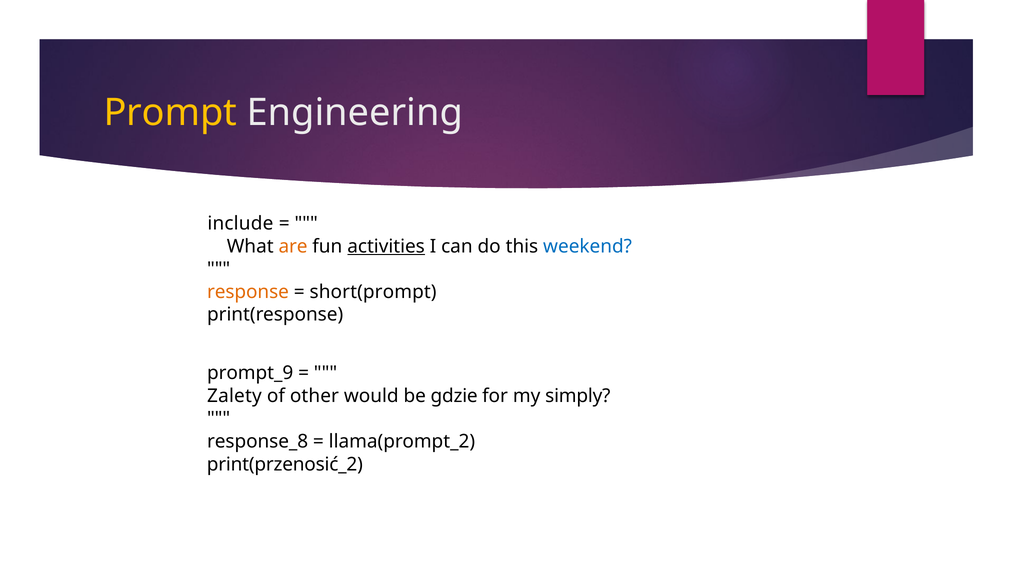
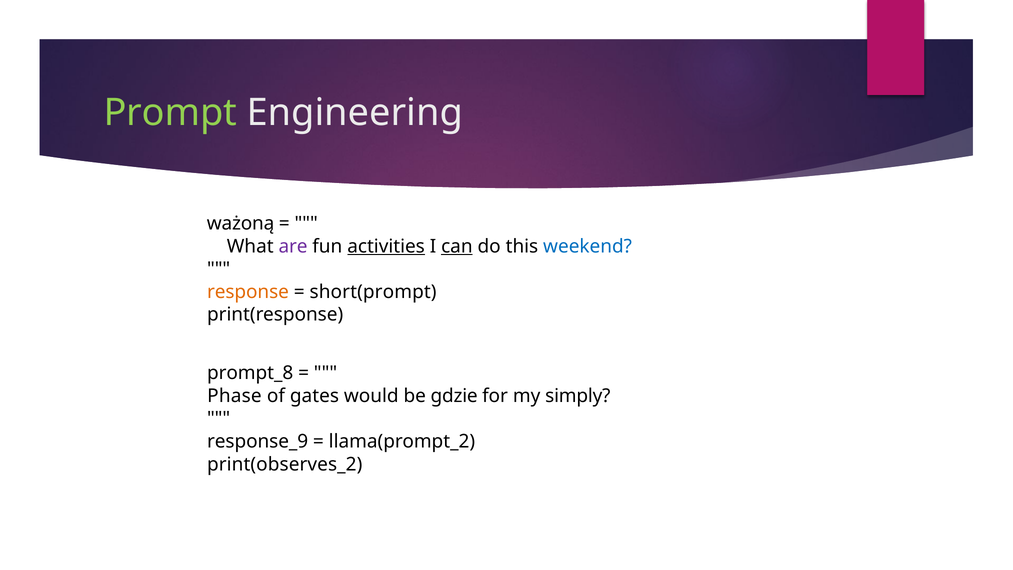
Prompt colour: yellow -> light green (170, 113)
include: include -> ważoną (241, 223)
are colour: orange -> purple (293, 246)
can underline: none -> present (457, 246)
prompt_9: prompt_9 -> prompt_8 (250, 373)
Zalety: Zalety -> Phase (234, 396)
other: other -> gates (314, 396)
response_8: response_8 -> response_9 (258, 441)
print(przenosić_2: print(przenosić_2 -> print(observes_2 (285, 464)
